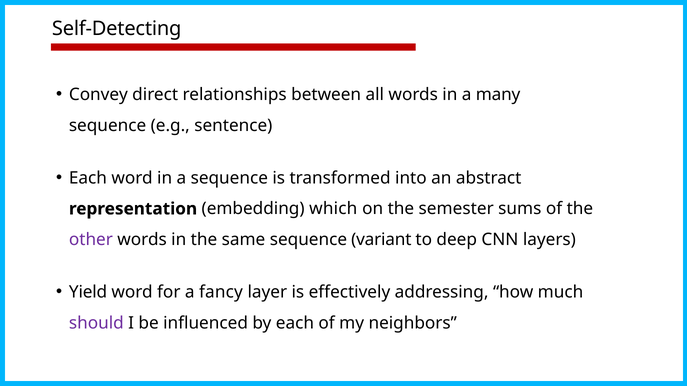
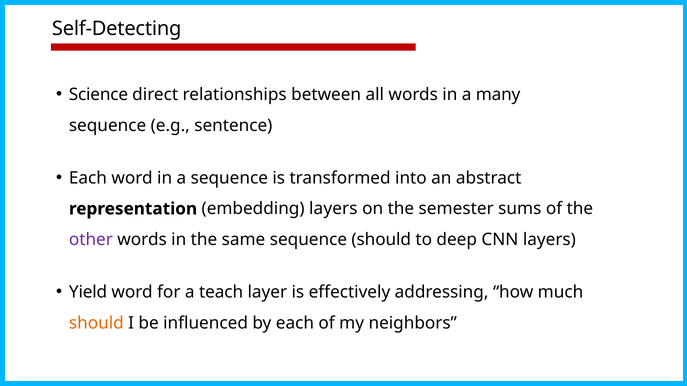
Convey: Convey -> Science (98, 95)
embedding which: which -> layers (333, 209)
sequence variant: variant -> should (381, 240)
fancy: fancy -> teach (221, 292)
should colour: purple -> orange (96, 323)
